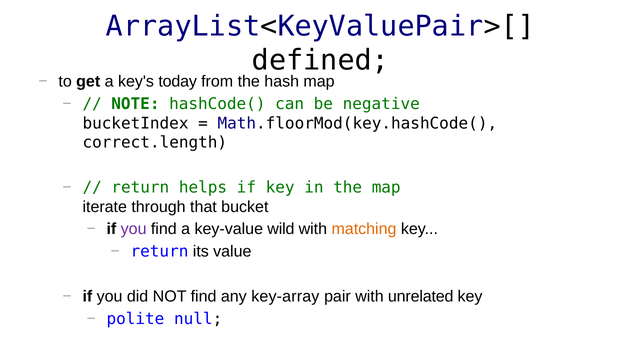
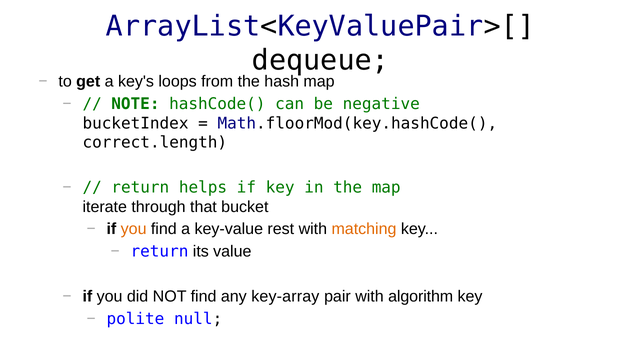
defined: defined -> dequeue (320, 60)
today: today -> loops (178, 81)
you colour: purple -> orange (134, 229)
wild: wild -> rest (281, 229)
unrelated: unrelated -> algorithm (421, 296)
